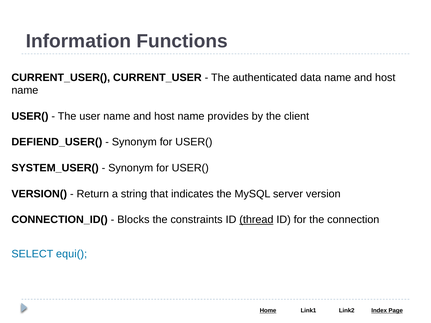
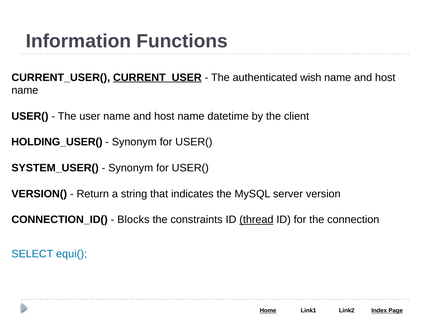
CURRENT_USER underline: none -> present (157, 78)
data: data -> wish (311, 78)
provides: provides -> datetime (228, 116)
DEFIEND_USER(: DEFIEND_USER( -> HOLDING_USER( (57, 142)
